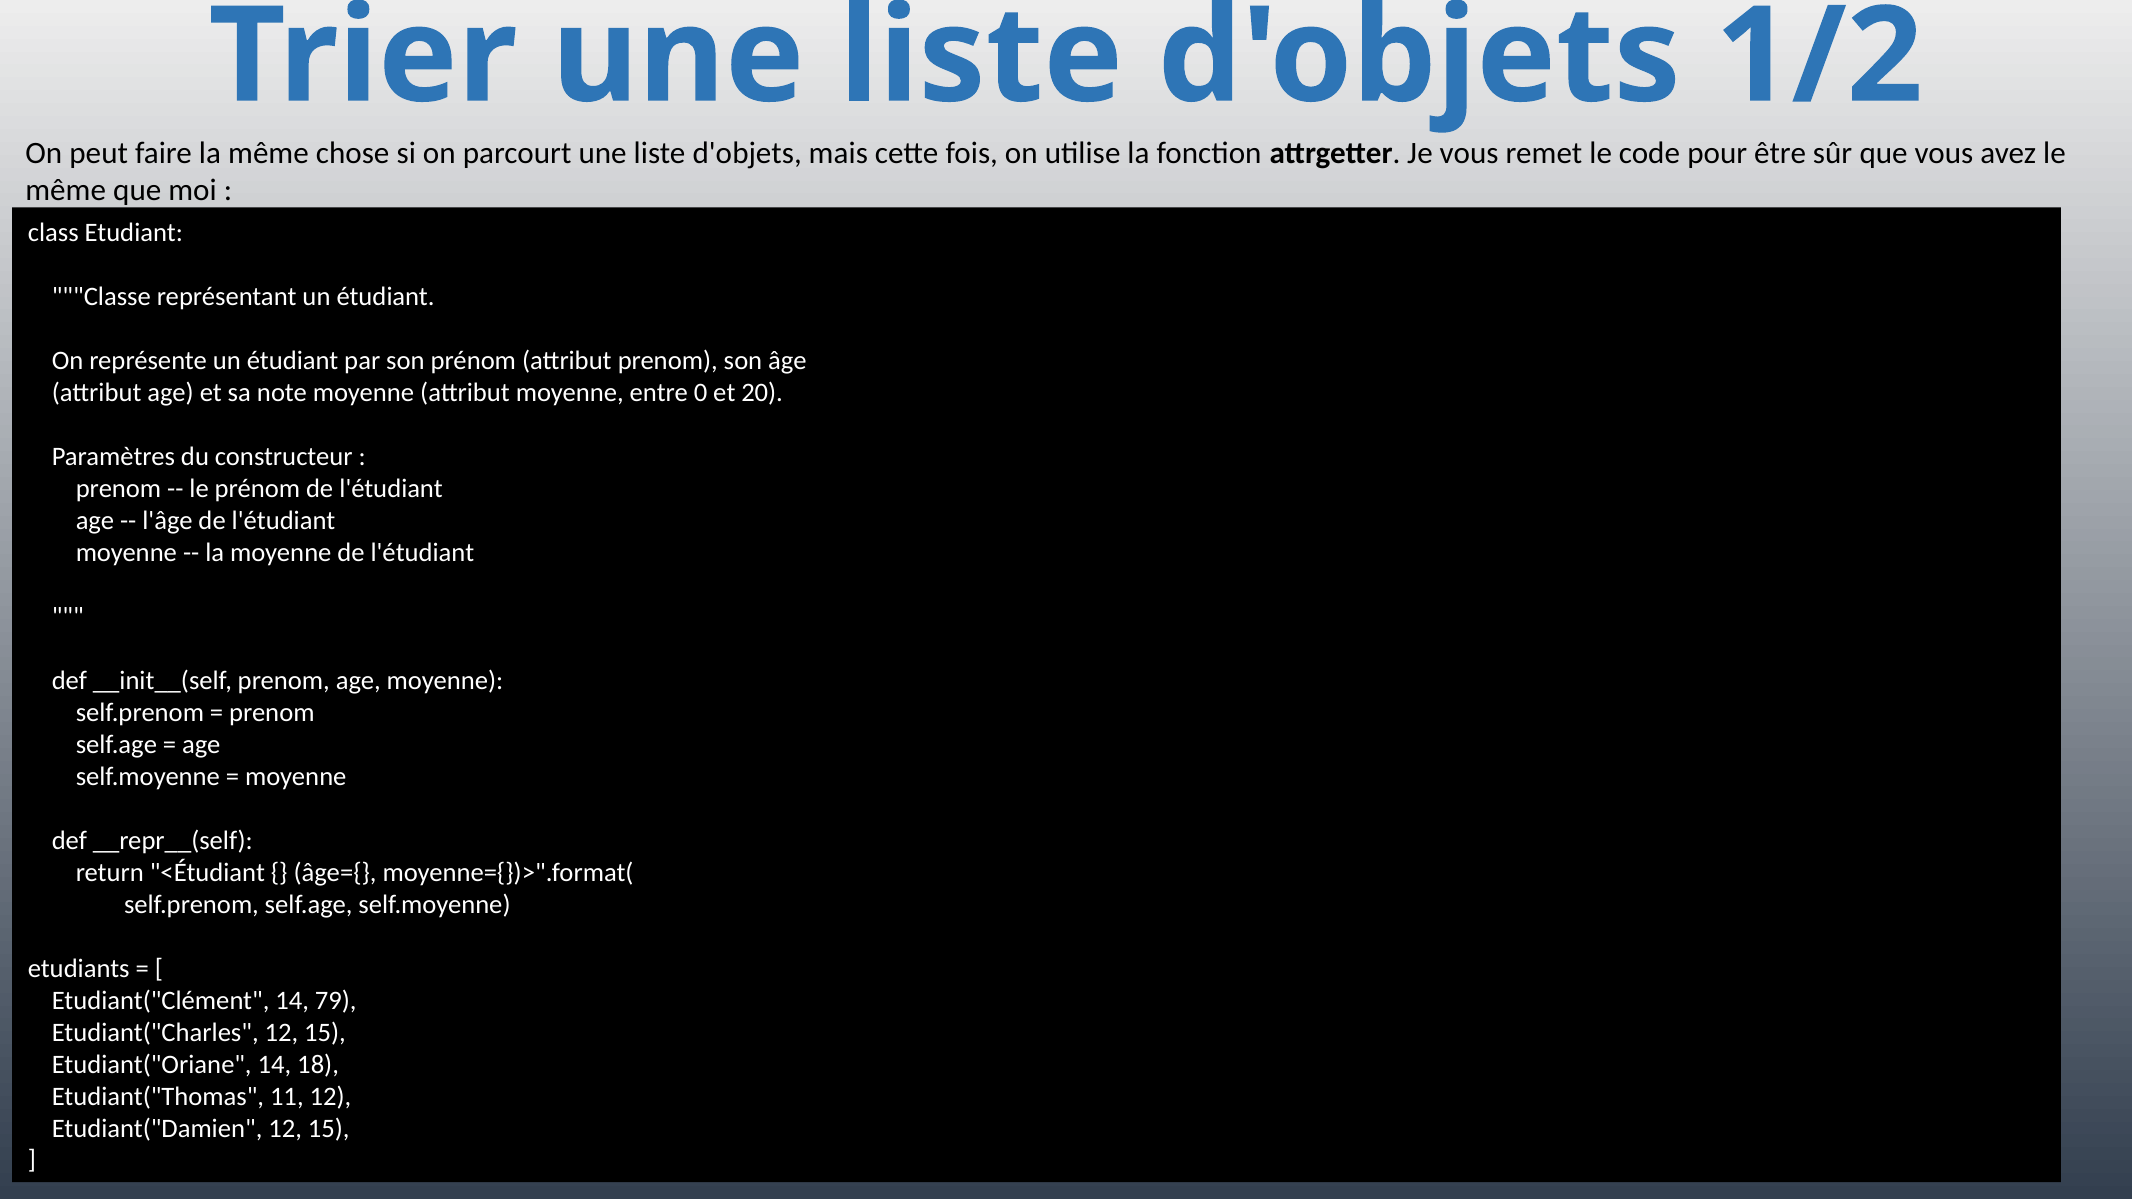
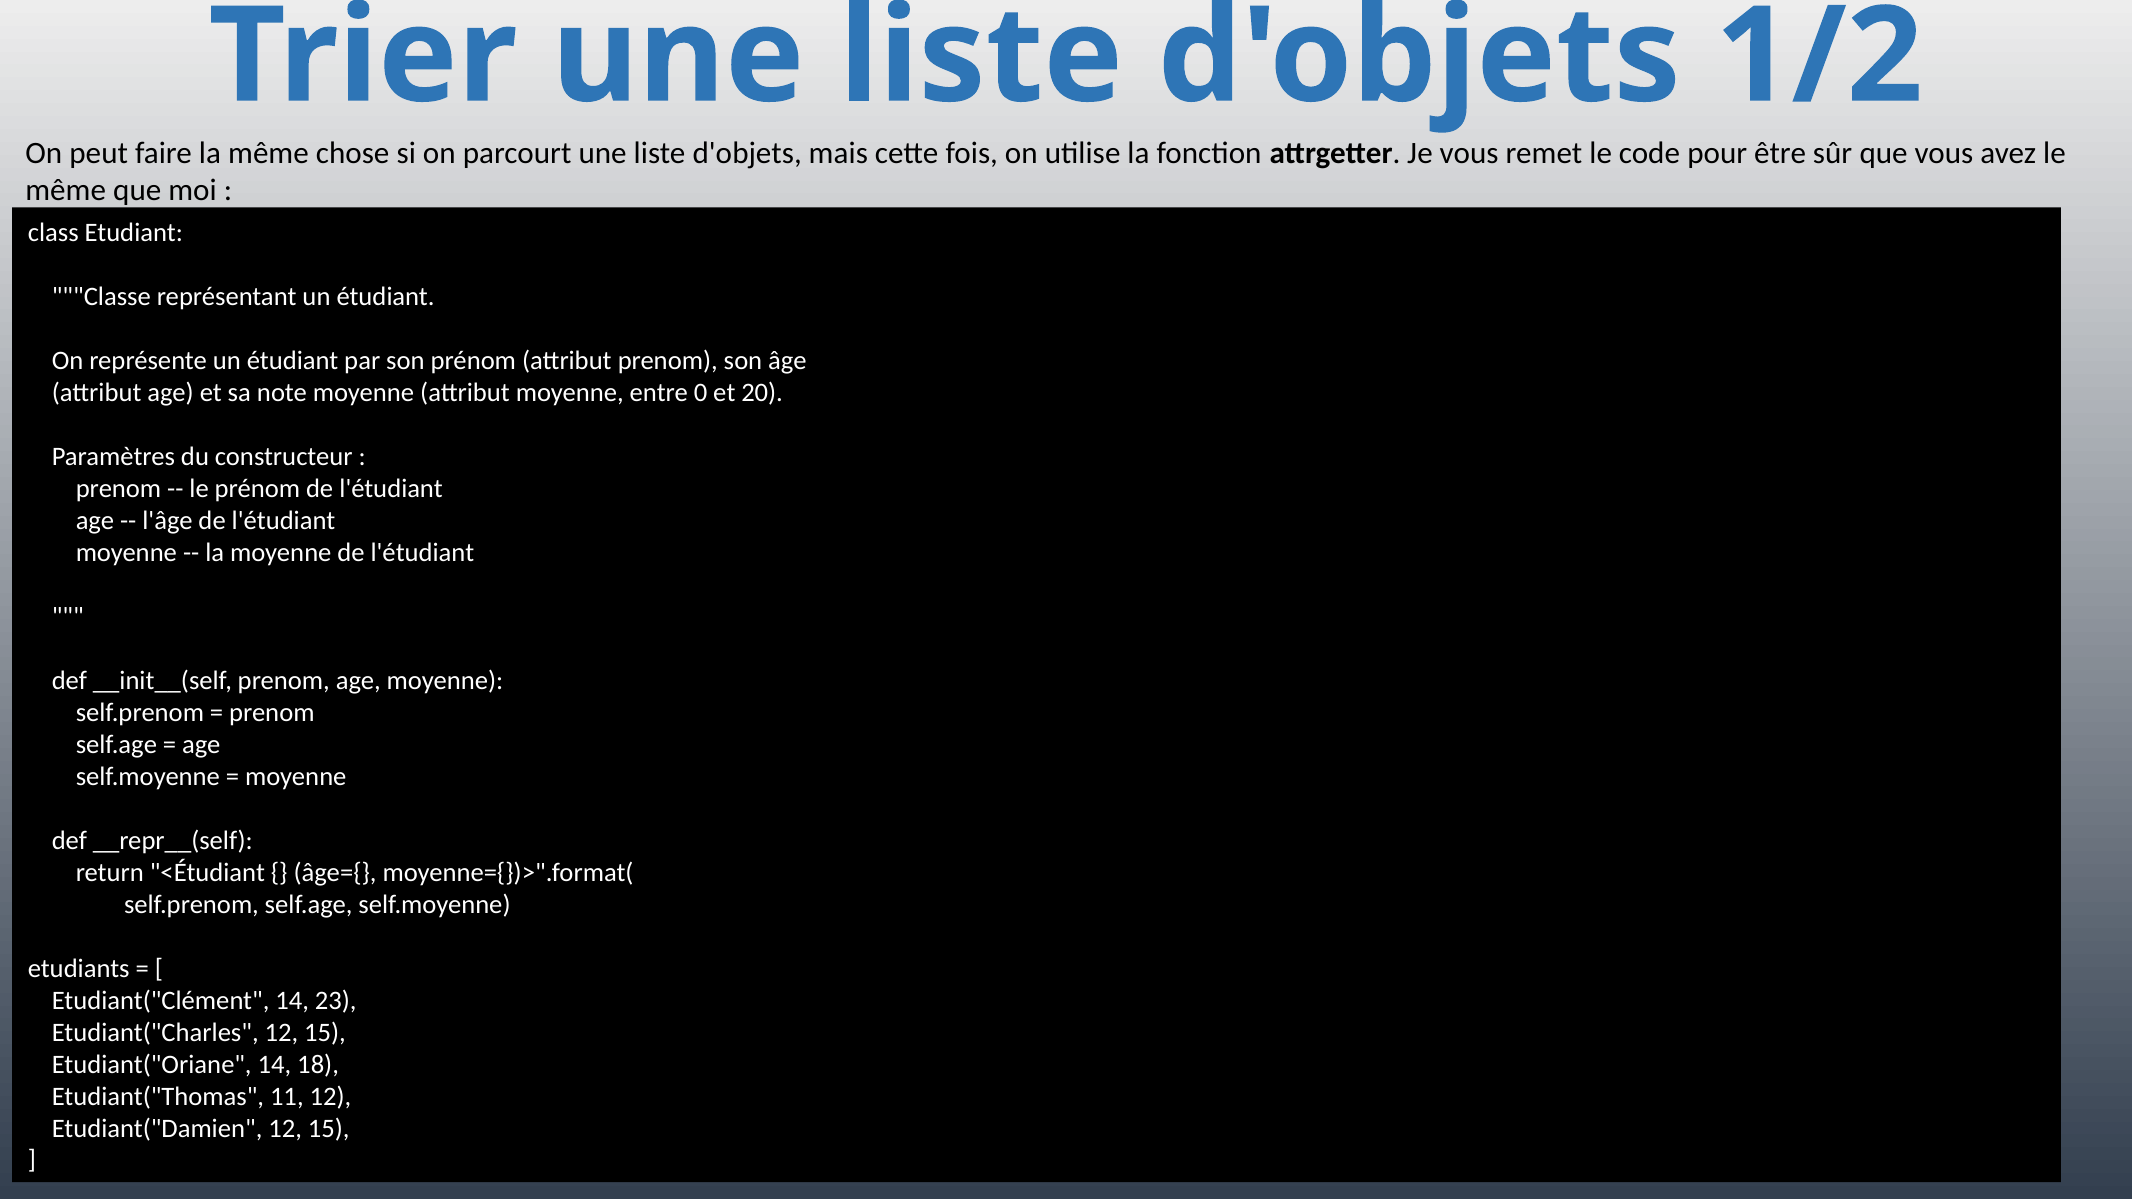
79: 79 -> 23 (336, 1001)
